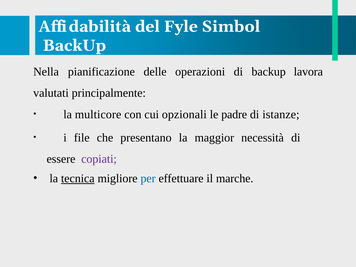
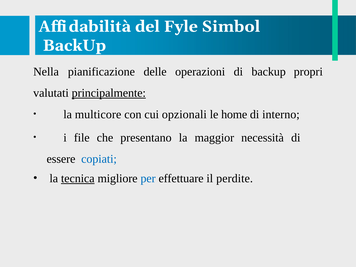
lavora: lavora -> propri (308, 72)
principalmente underline: none -> present (109, 93)
padre: padre -> home (234, 114)
istanze: istanze -> interno (281, 114)
copiati colour: purple -> blue (99, 159)
marche: marche -> perdite (235, 179)
